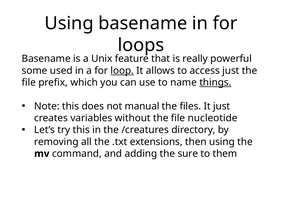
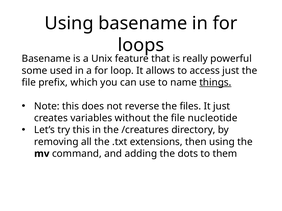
loop underline: present -> none (122, 71)
manual: manual -> reverse (142, 106)
sure: sure -> dots (188, 154)
